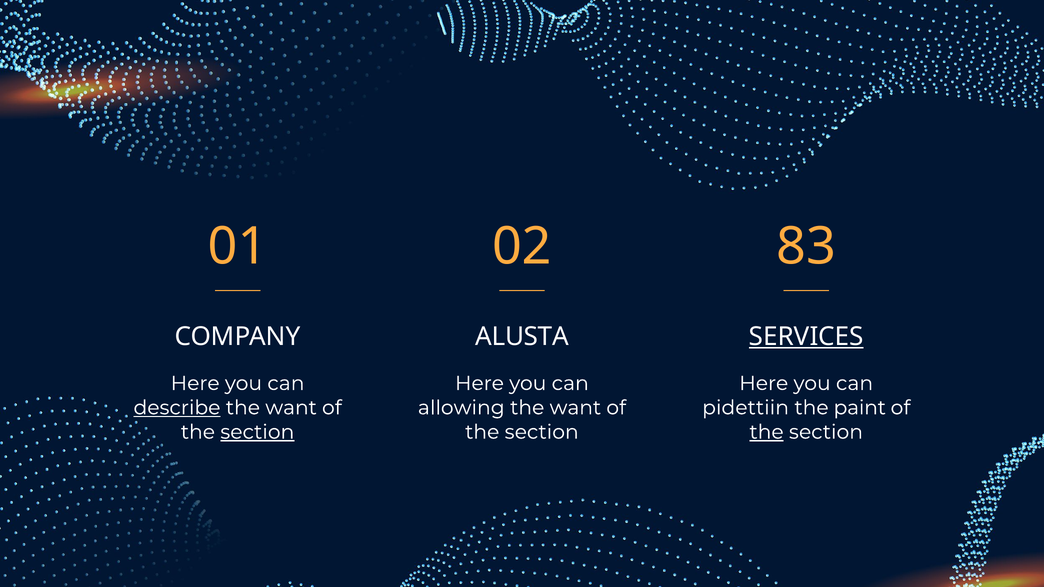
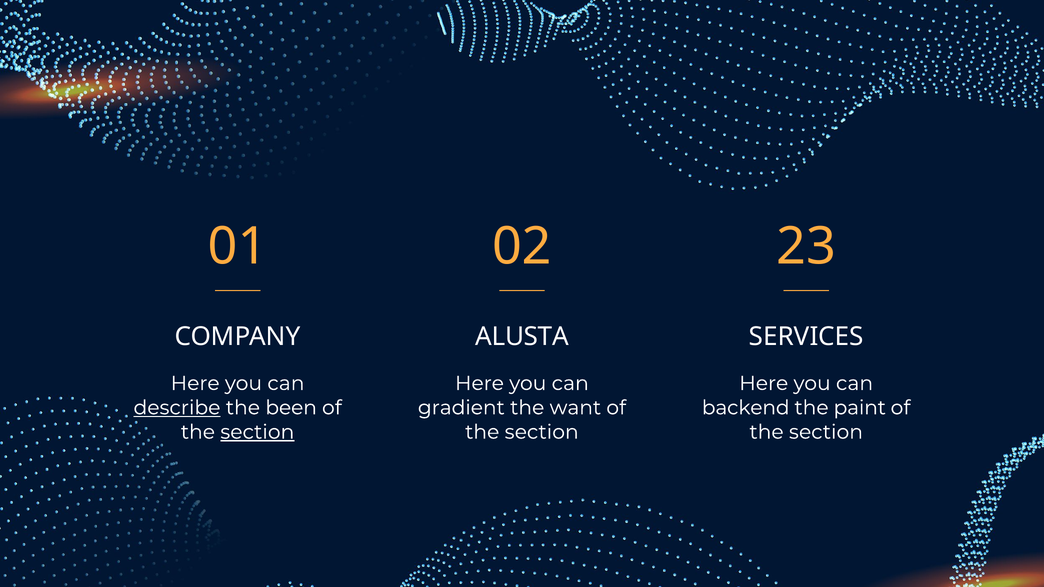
83: 83 -> 23 (806, 247)
SERVICES underline: present -> none (806, 337)
want: want -> been (291, 408)
allowing: allowing -> gradient (461, 408)
pidettiin: pidettiin -> backend (746, 408)
the underline: present -> none (767, 432)
